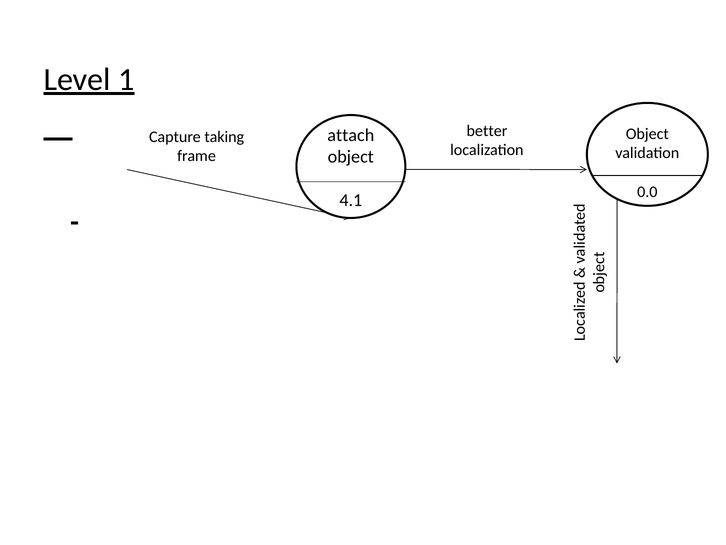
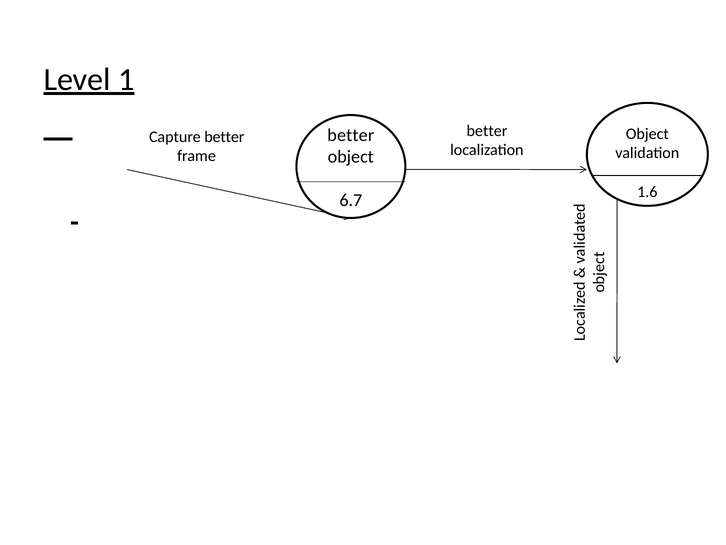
attach: attach -> better (351, 135)
Capture taking: taking -> better (224, 137)
0.0: 0.0 -> 1.6 (647, 192)
4.1: 4.1 -> 6.7 (351, 200)
